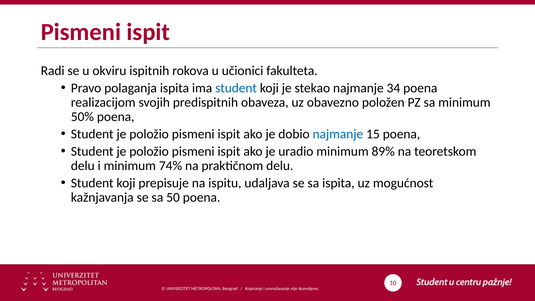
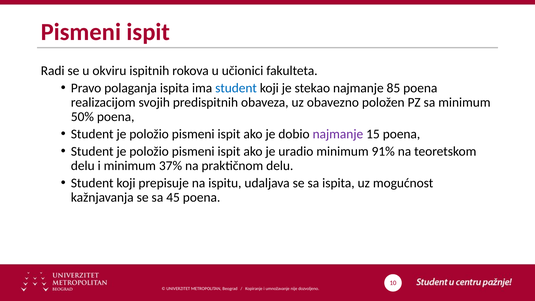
34: 34 -> 85 (393, 88)
najmanje colour: blue -> purple (338, 134)
89%: 89% -> 91% (383, 151)
74%: 74% -> 37% (171, 166)
50: 50 -> 45 (173, 197)
